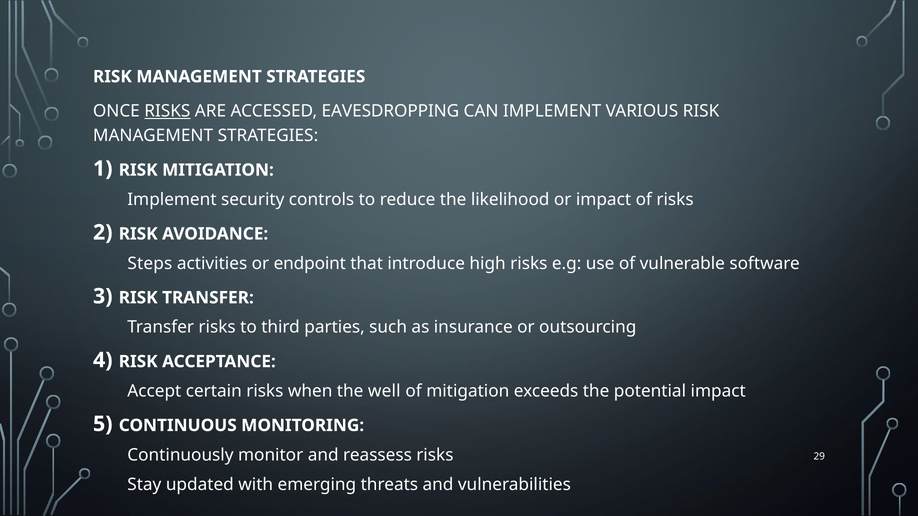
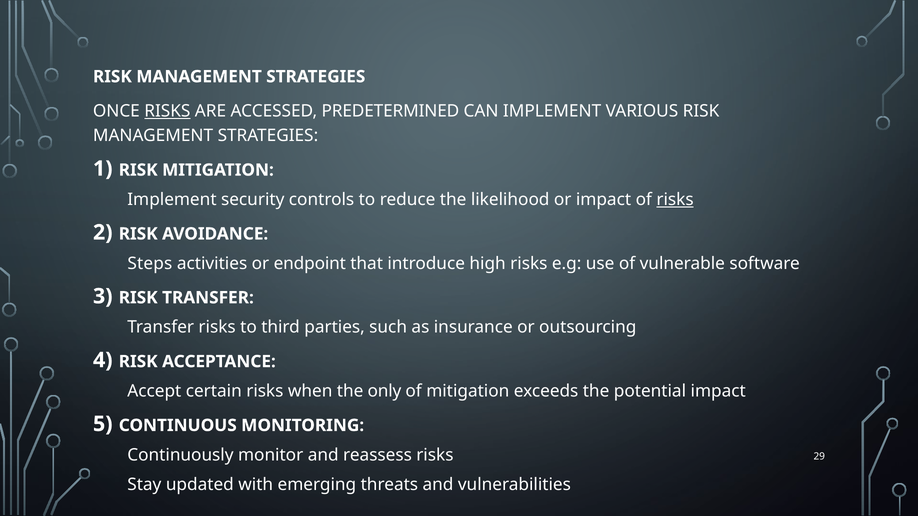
EAVESDROPPING: EAVESDROPPING -> PREDETERMINED (390, 111)
risks underline: none -> present (675, 200)
well: well -> only (384, 391)
